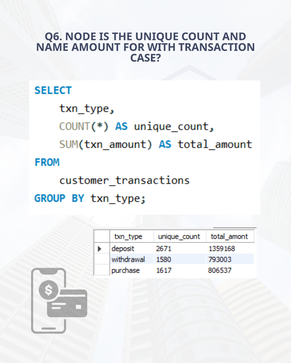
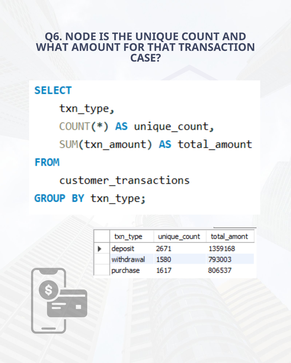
NAME: NAME -> WHAT (52, 47)
WITH: WITH -> THAT (161, 47)
